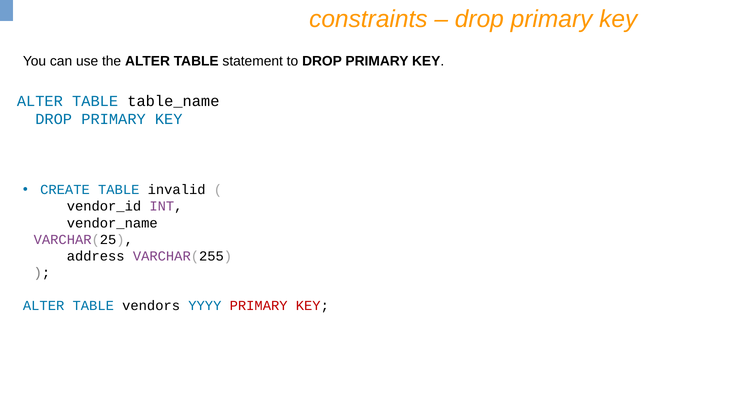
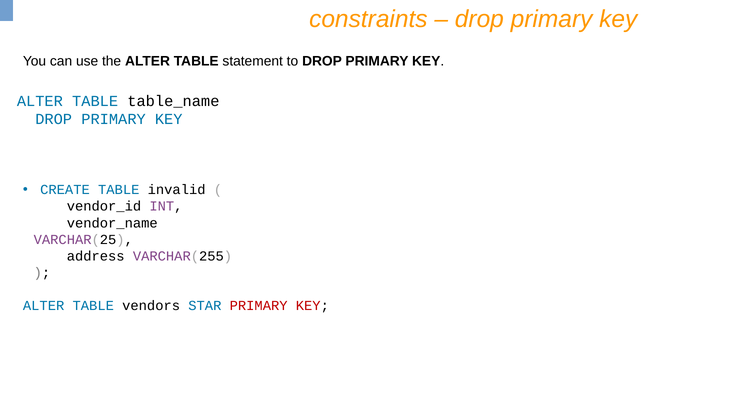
YYYY: YYYY -> STAR (205, 305)
